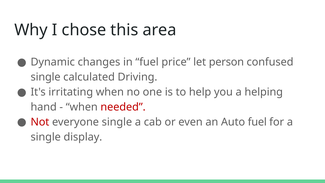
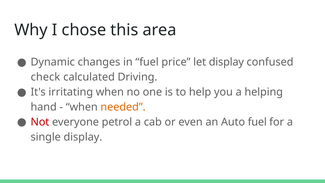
let person: person -> display (226, 62)
single: single -> check (45, 77)
needed colour: red -> orange (123, 107)
everyone single: single -> petrol (117, 122)
